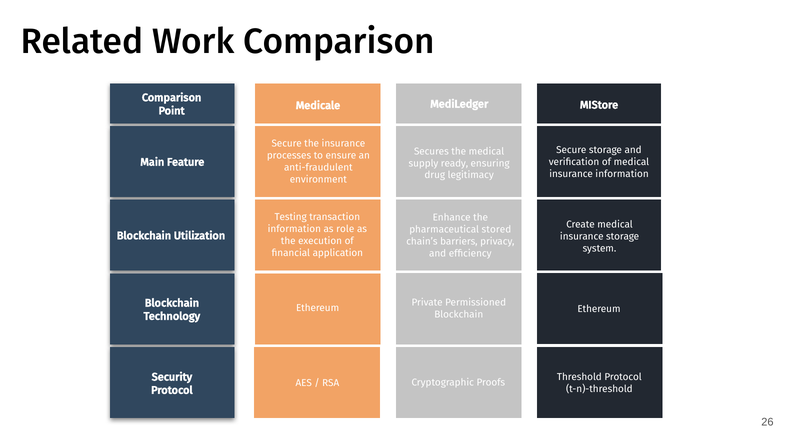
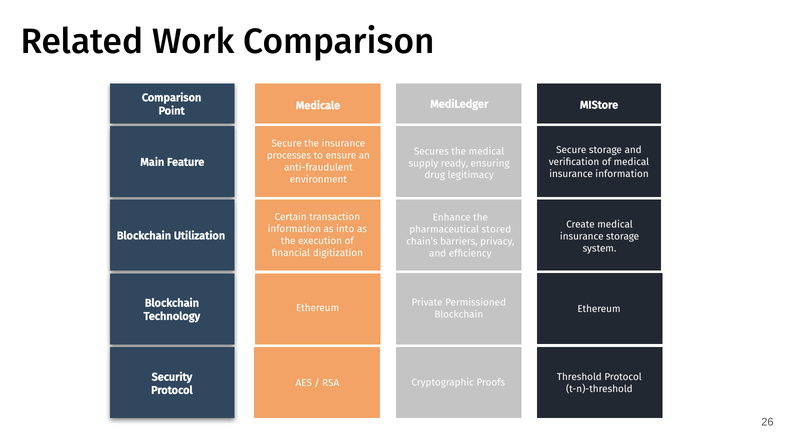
Testing: Testing -> Certain (291, 217)
role: role -> into (345, 229)
application: application -> digitization (338, 253)
